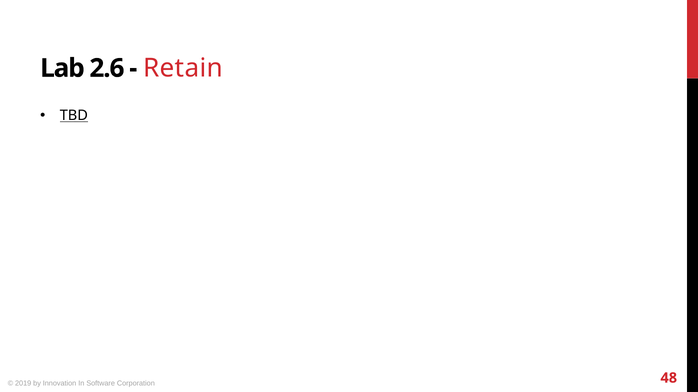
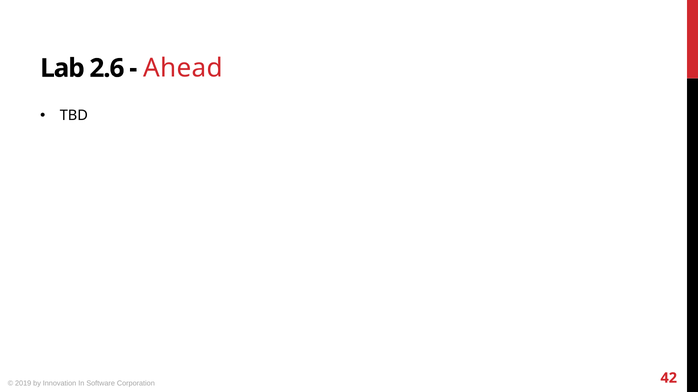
Retain: Retain -> Ahead (183, 68)
TBD underline: present -> none (74, 116)
48: 48 -> 42 (669, 378)
